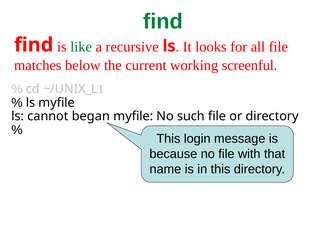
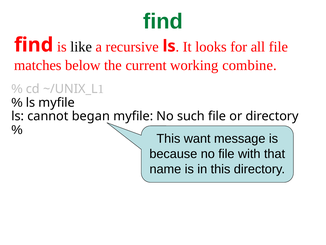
like colour: green -> black (81, 47)
screenful: screenful -> combine (250, 65)
login: login -> want (197, 138)
